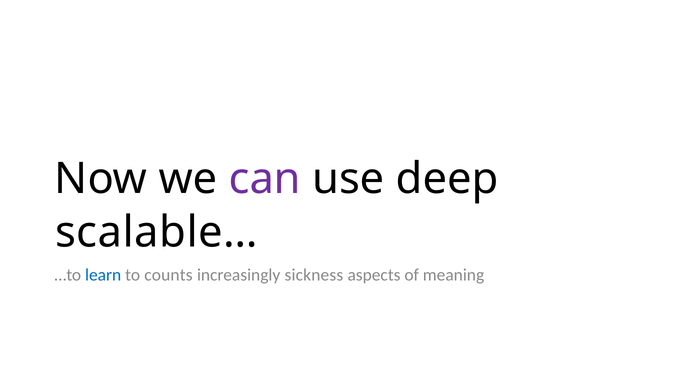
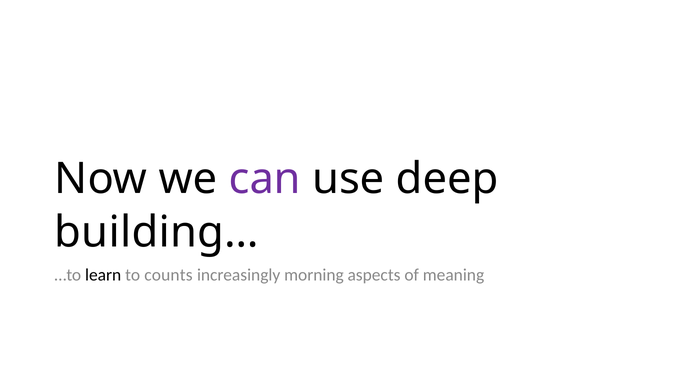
scalable…: scalable… -> building… (157, 232)
learn colour: blue -> black (103, 275)
sickness: sickness -> morning (314, 275)
